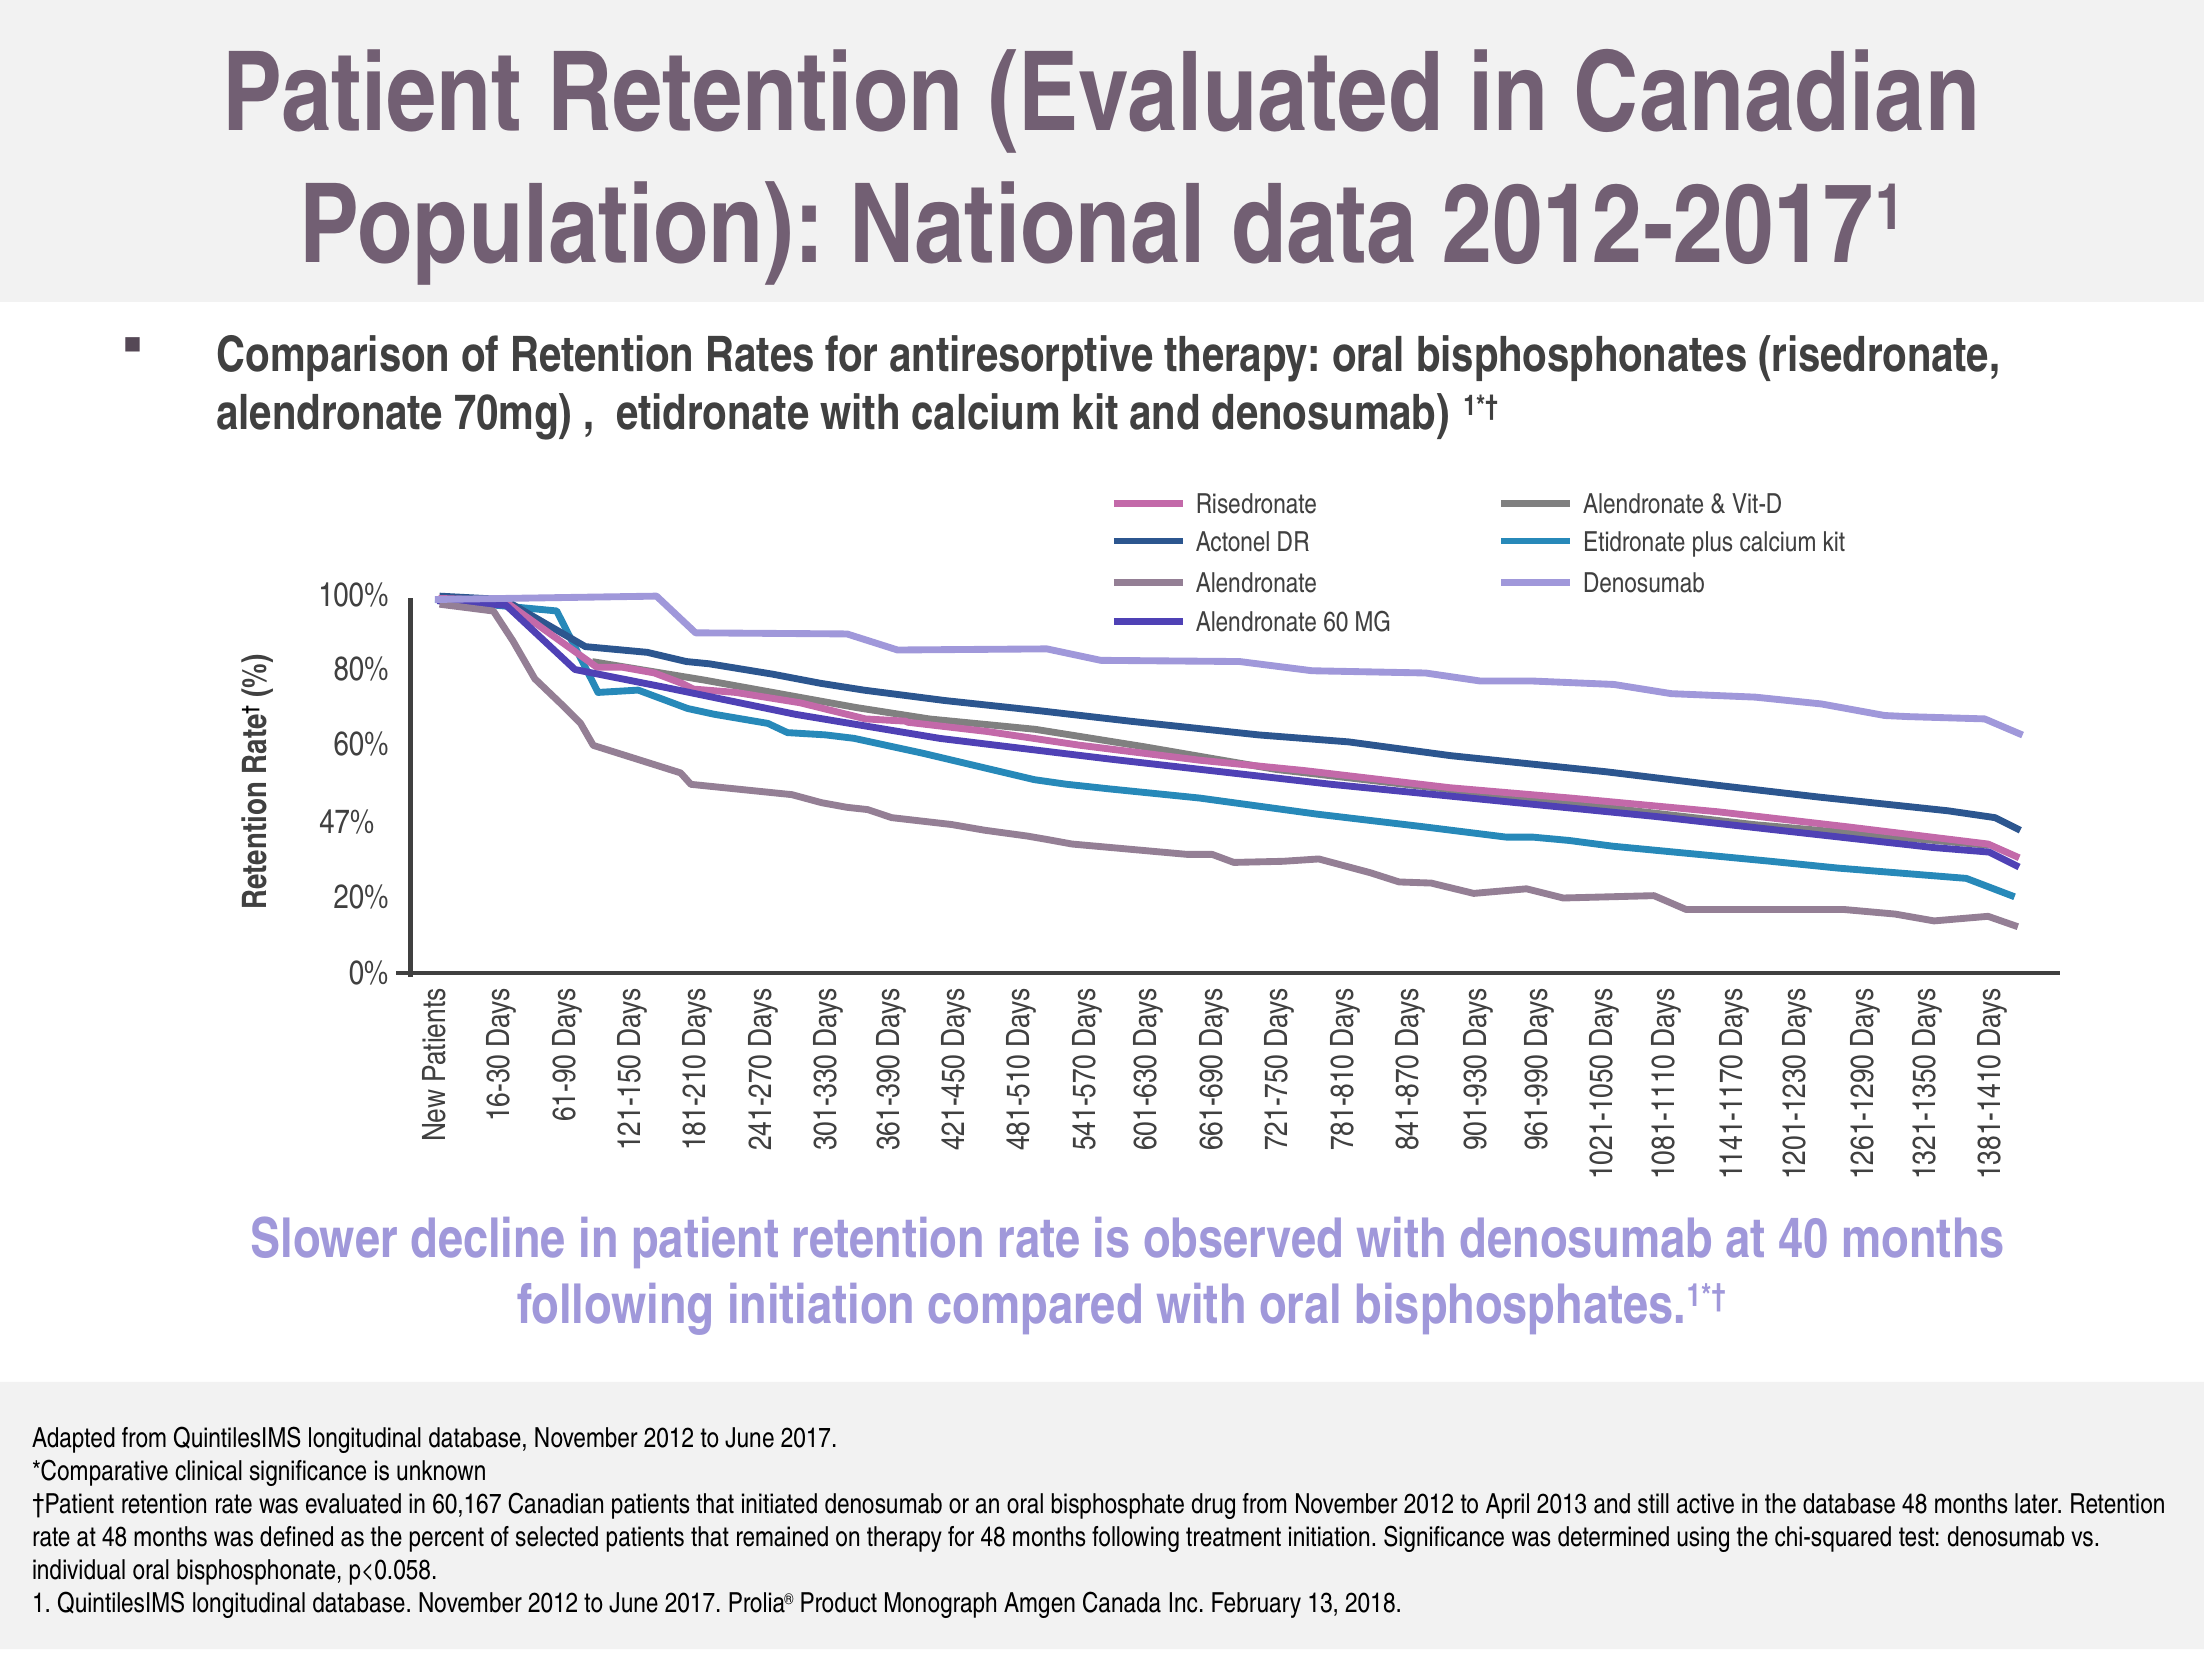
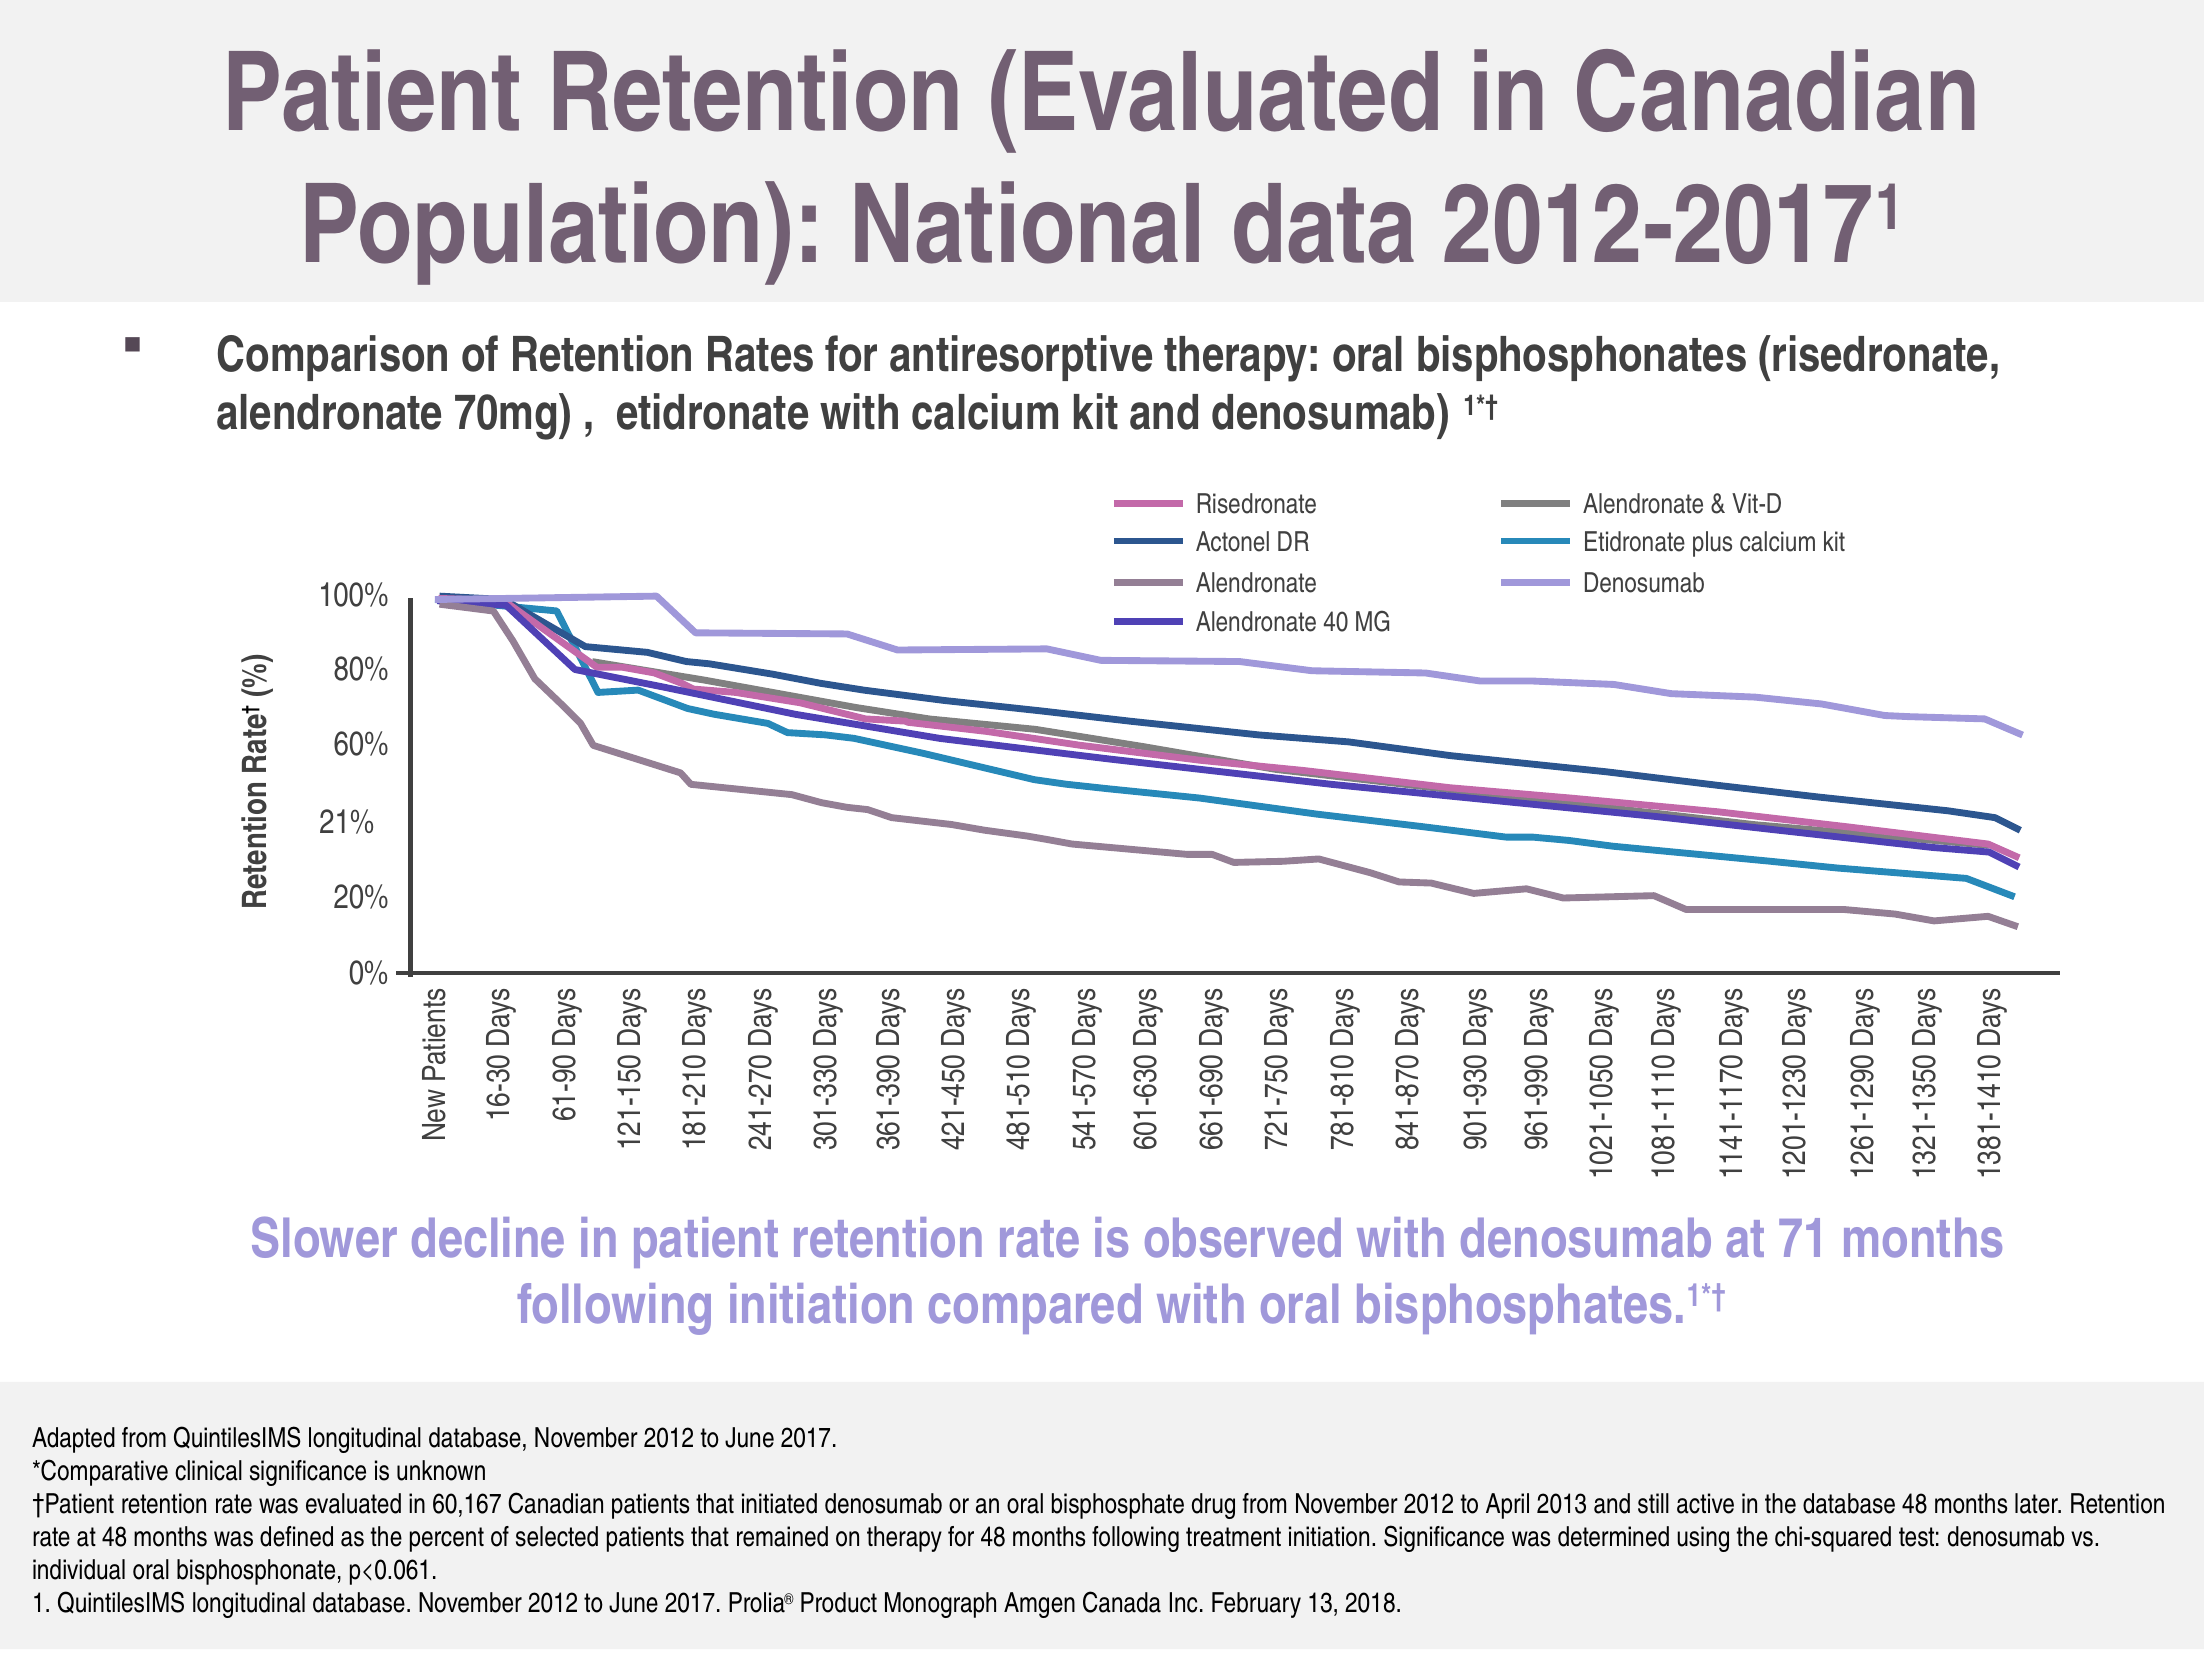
60: 60 -> 40 (1336, 623)
47%: 47% -> 21% (347, 822)
40: 40 -> 71 (1804, 1239)
p<0.058: p<0.058 -> p<0.061 (393, 1571)
